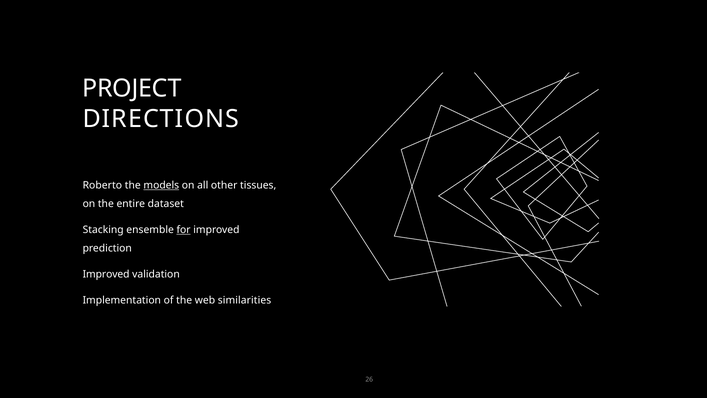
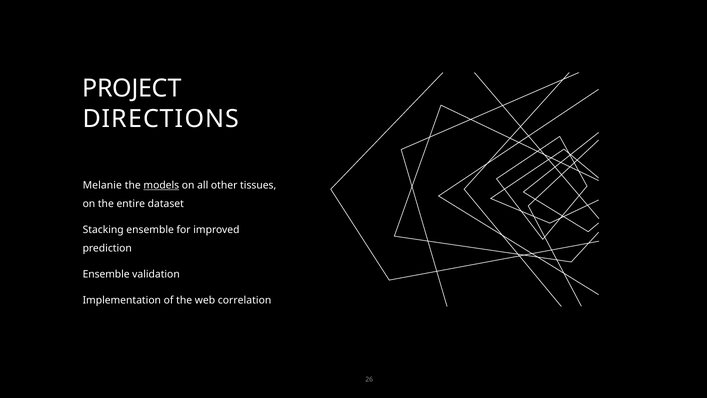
Roberto: Roberto -> Melanie (102, 185)
for underline: present -> none (184, 230)
Improved: Improved -> Ensemble (106, 274)
similarities: similarities -> correlation (245, 300)
